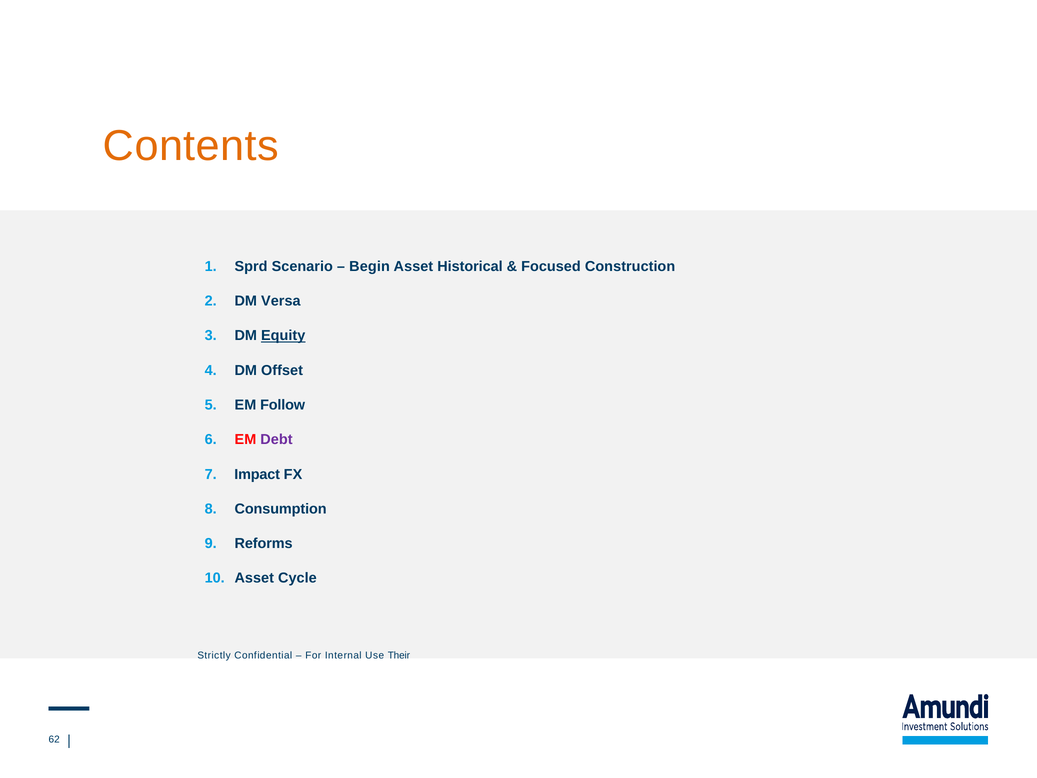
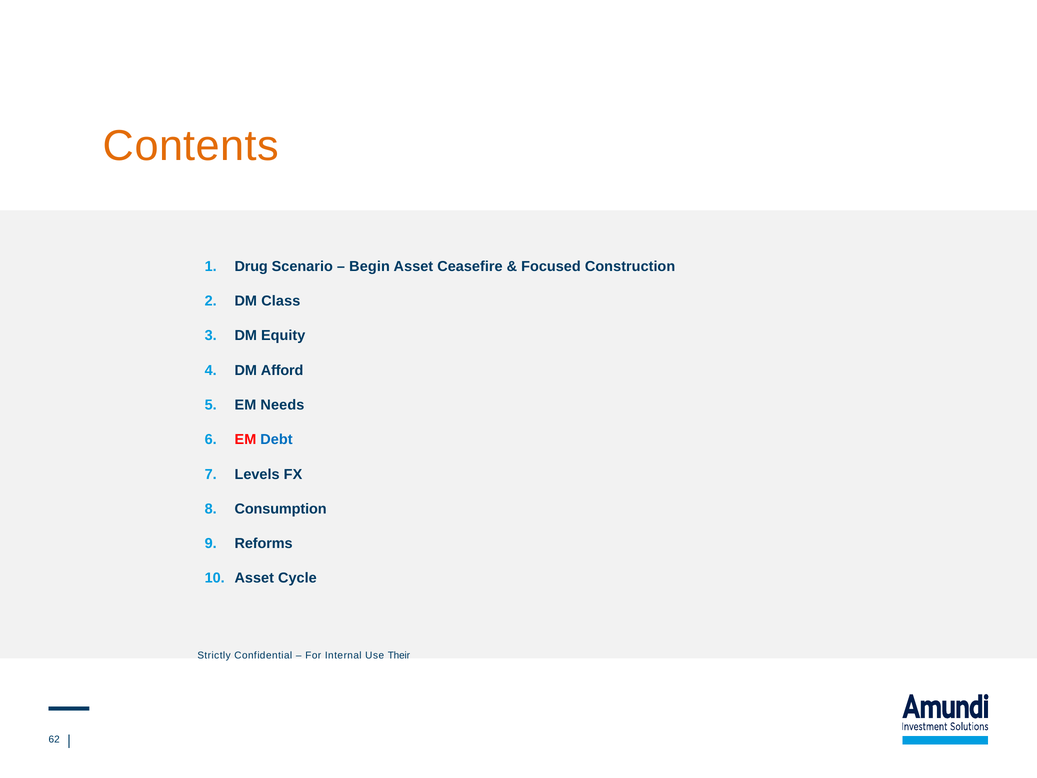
Sprd: Sprd -> Drug (251, 266)
Historical: Historical -> Ceasefire (470, 266)
Versa: Versa -> Class (281, 301)
Equity underline: present -> none (283, 336)
Offset: Offset -> Afford (282, 370)
Follow: Follow -> Needs (282, 405)
Debt colour: purple -> blue (276, 439)
Impact: Impact -> Levels (257, 474)
